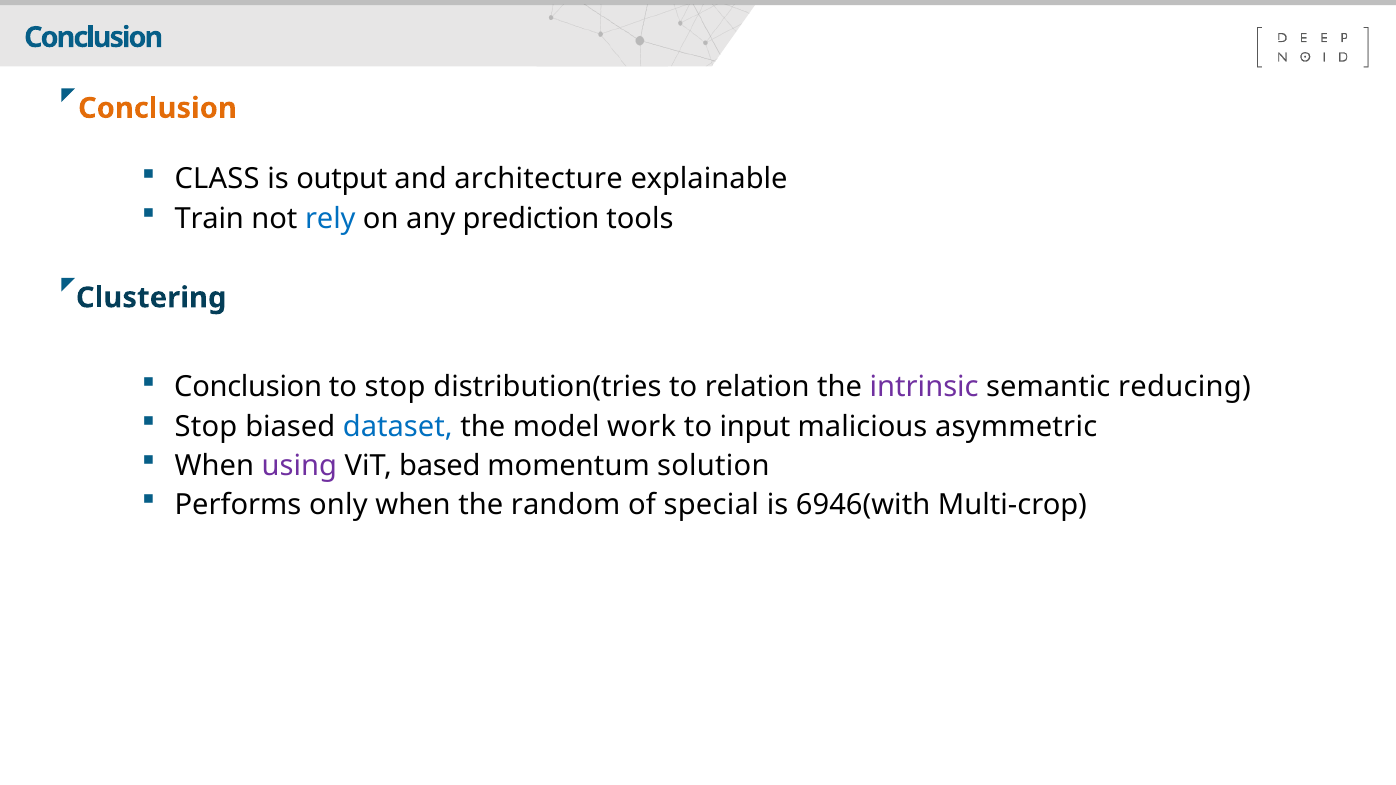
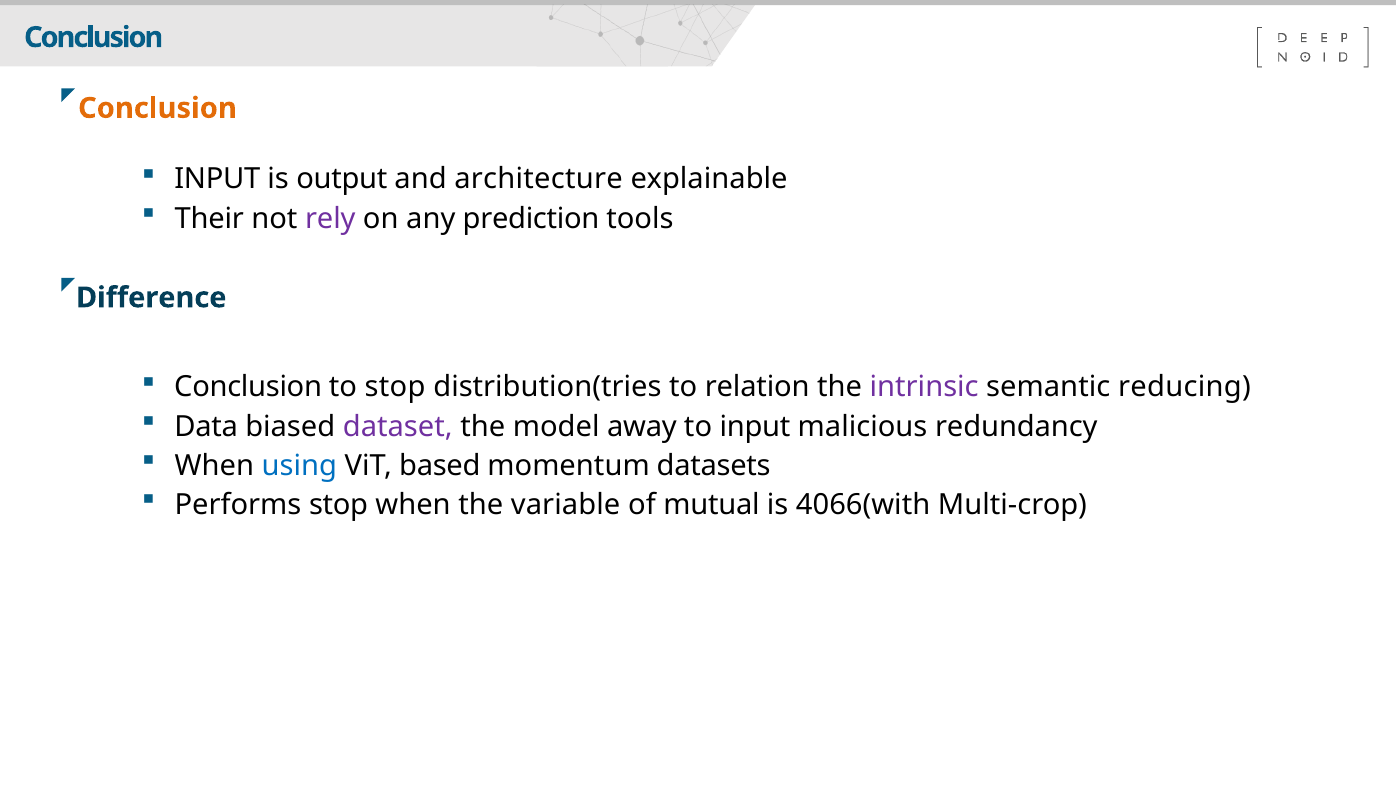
CLASS: CLASS -> INPUT (217, 179)
Train: Train -> Their (209, 219)
rely colour: blue -> purple (330, 219)
Clustering: Clustering -> Difference (151, 298)
Stop: Stop -> Data (206, 427)
dataset colour: blue -> purple (398, 427)
work: work -> away (642, 427)
asymmetric: asymmetric -> redundancy (1016, 427)
using colour: purple -> blue (299, 466)
solution: solution -> datasets (714, 466)
Performs only: only -> stop (339, 505)
random: random -> variable (566, 505)
special: special -> mutual (711, 505)
6946(with: 6946(with -> 4066(with (863, 505)
